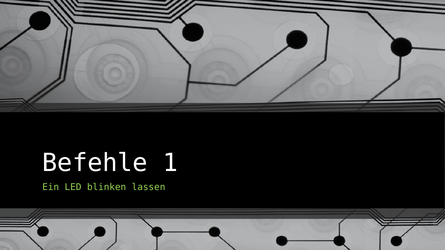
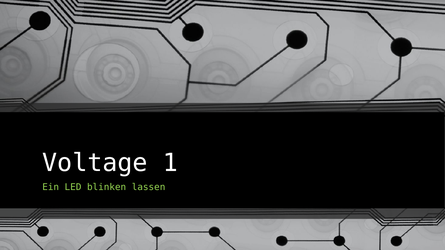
Befehle: Befehle -> Voltage (95, 163)
